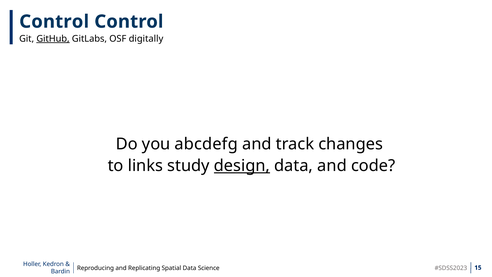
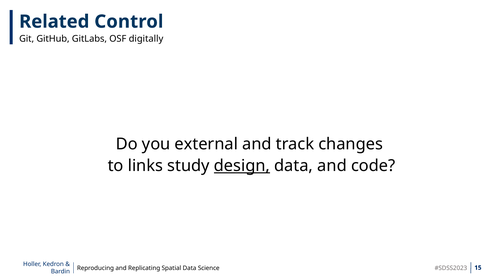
Control: Control -> Related (54, 22)
GitHub underline: present -> none (53, 39)
abcdefg: abcdefg -> external (206, 144)
